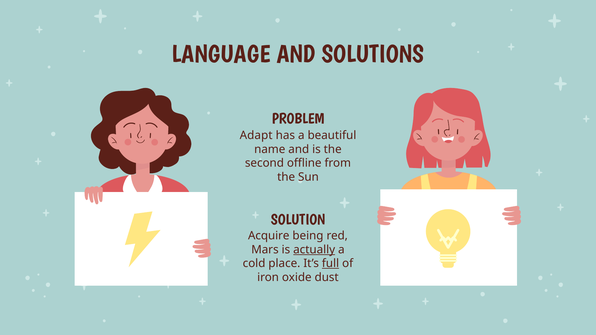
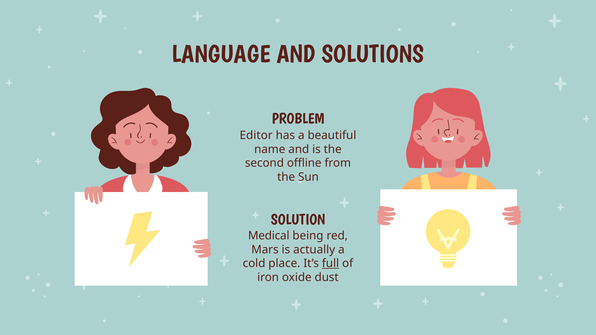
Adapt: Adapt -> Editor (256, 135)
Acquire: Acquire -> Medical (269, 236)
actually underline: present -> none (314, 250)
